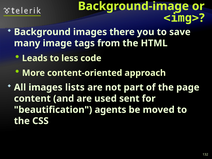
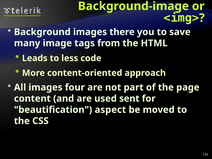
lists: lists -> four (75, 87)
agents: agents -> aspect (110, 110)
